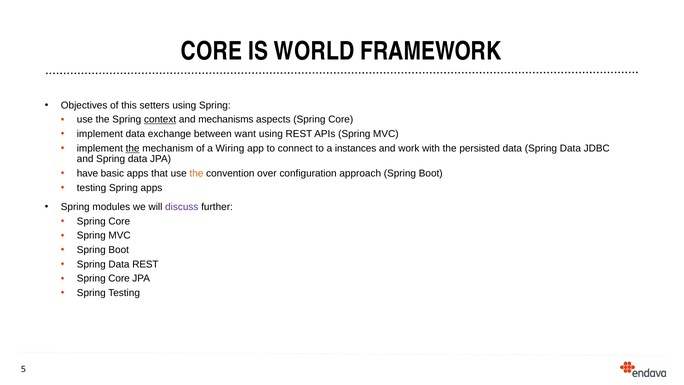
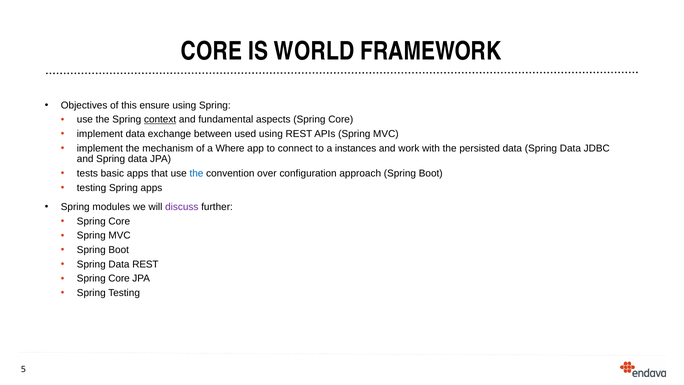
setters: setters -> ensure (155, 105)
mechanisms: mechanisms -> fundamental (226, 120)
want: want -> used (245, 134)
the underline: present -> none (133, 148)
Wiring: Wiring -> Where (230, 148)
have: have -> tests (87, 173)
the colour: orange -> blue (196, 173)
